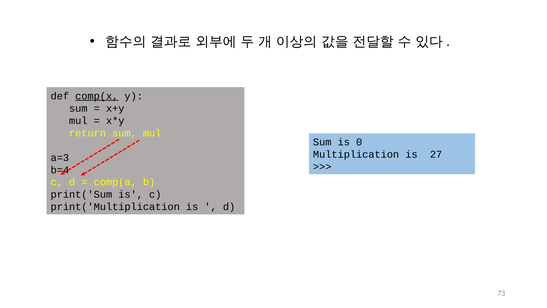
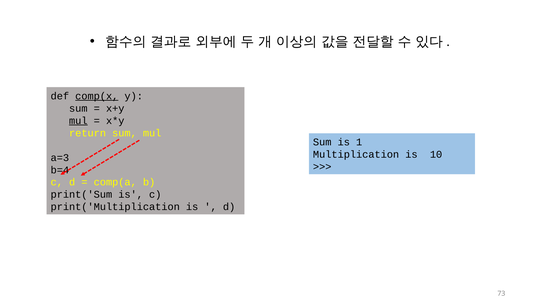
mul underline: none -> present (78, 121)
0: 0 -> 1 (359, 142)
27: 27 -> 10 (436, 154)
